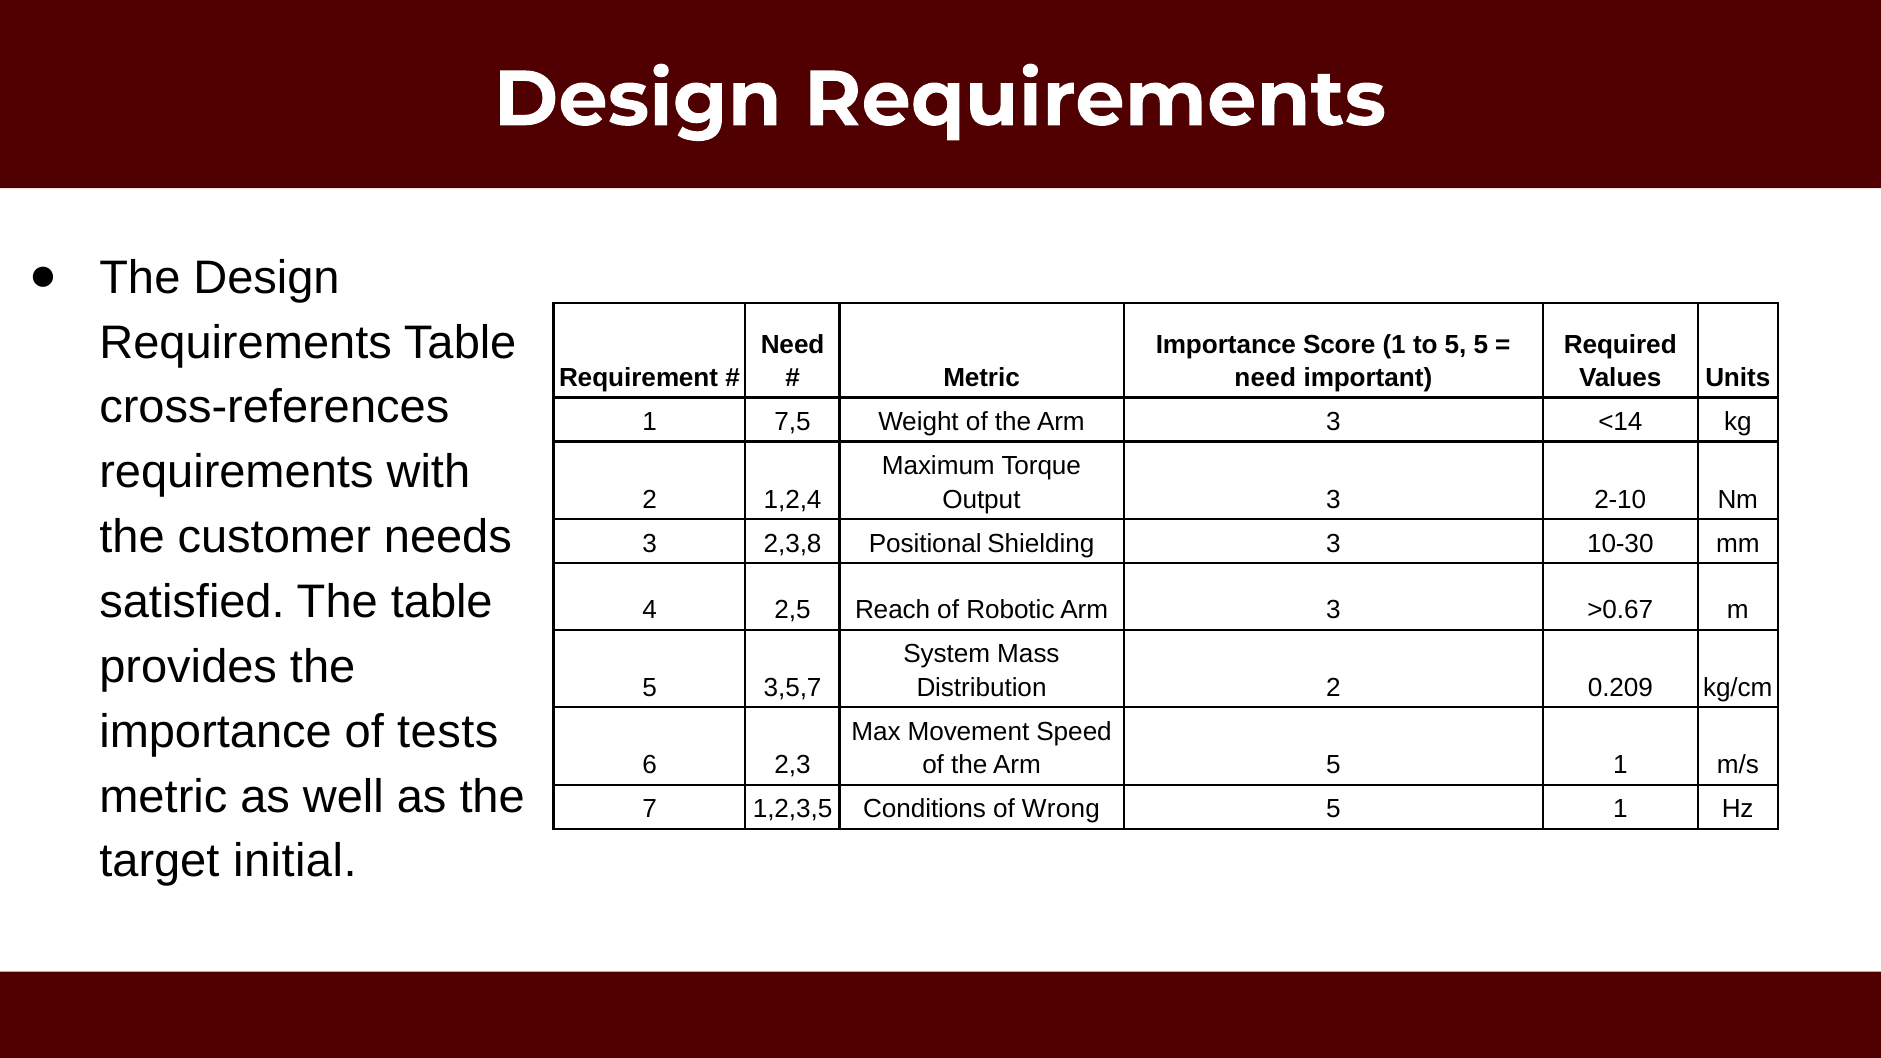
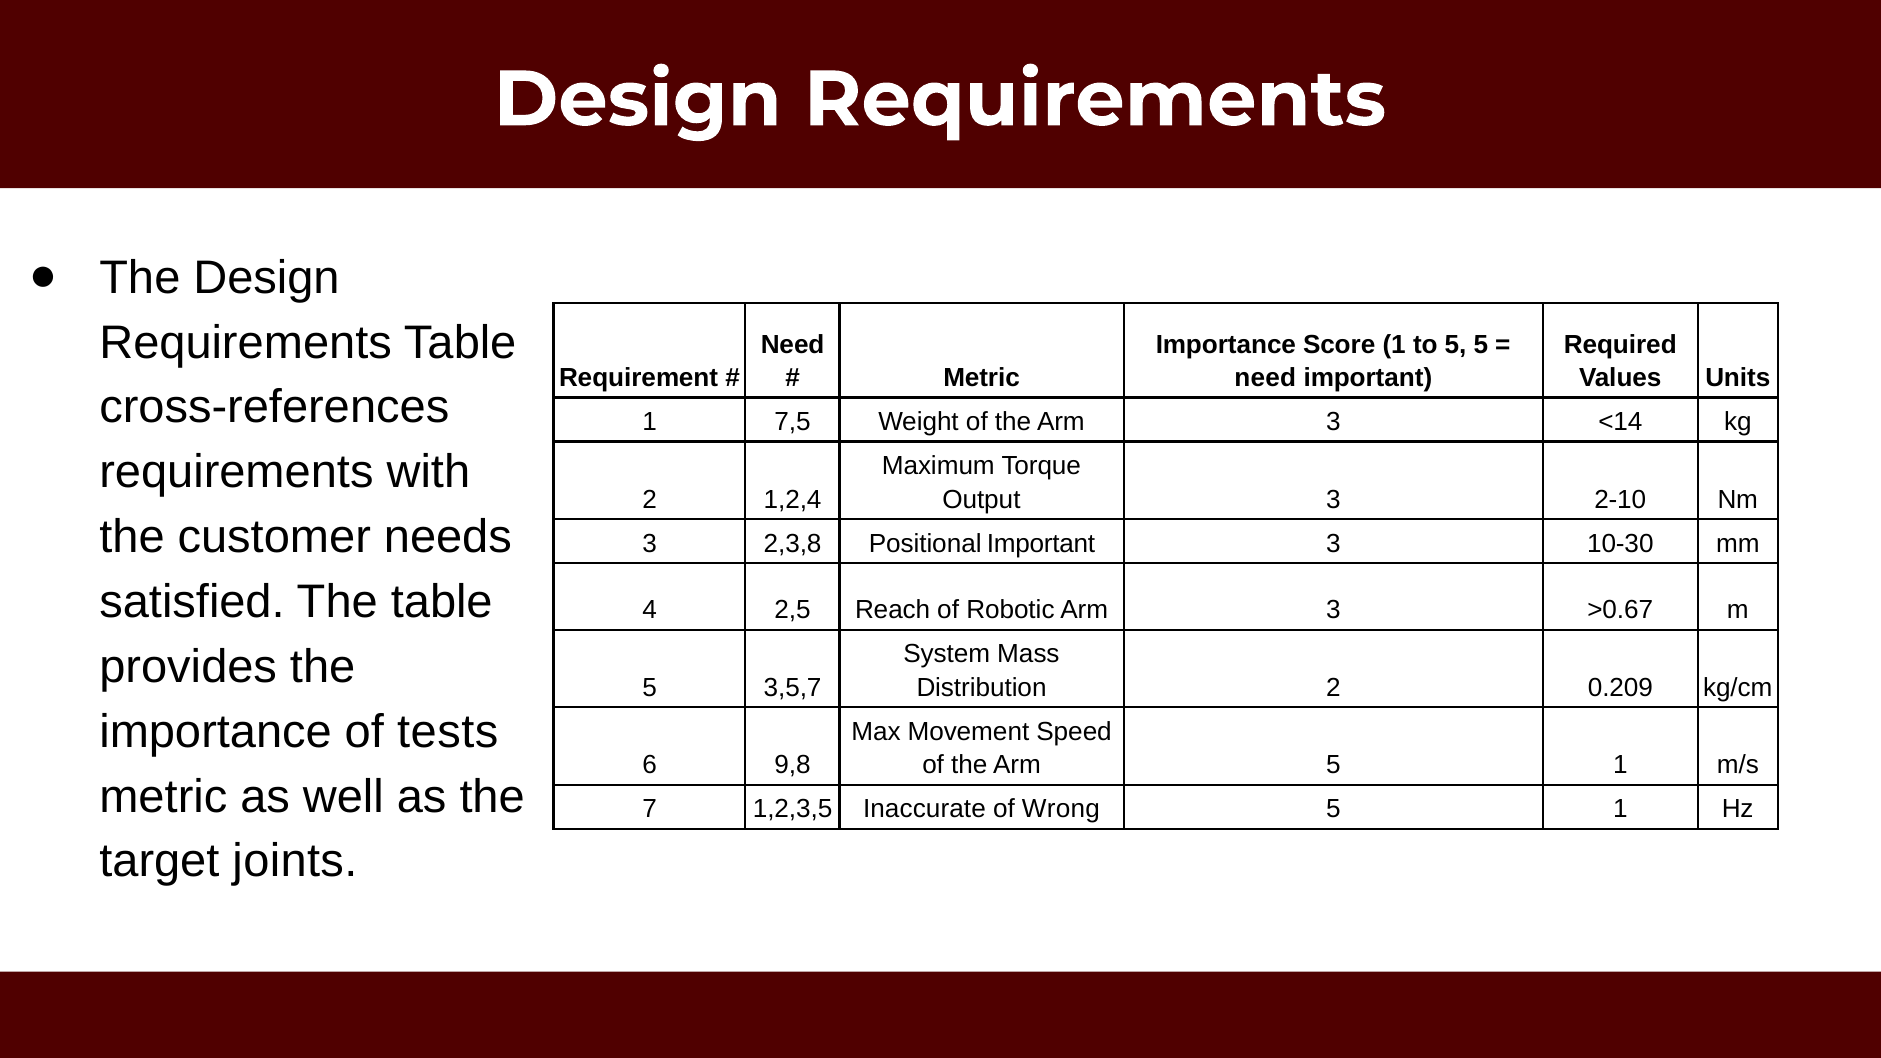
Positional Shielding: Shielding -> Important (1041, 544)
2,3: 2,3 -> 9,8 (793, 765)
Conditions: Conditions -> Inaccurate (924, 809)
initial: initial -> joints (295, 862)
